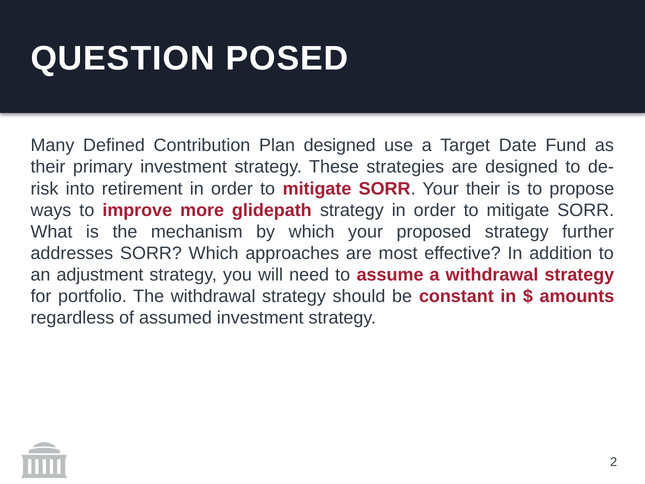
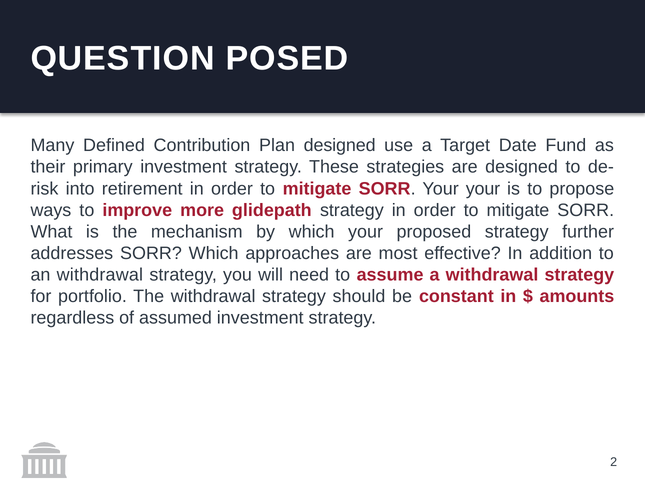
Your their: their -> your (483, 188)
an adjustment: adjustment -> withdrawal (100, 275)
